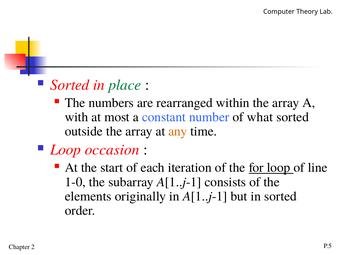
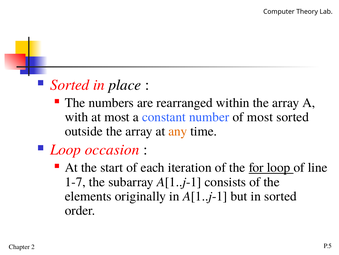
place colour: green -> black (125, 85)
of what: what -> most (260, 117)
1-0: 1-0 -> 1-7 (75, 181)
